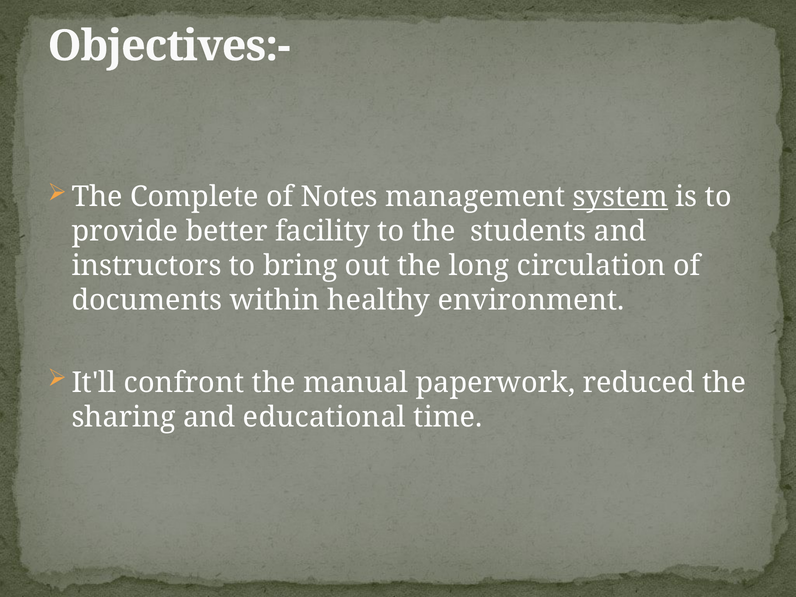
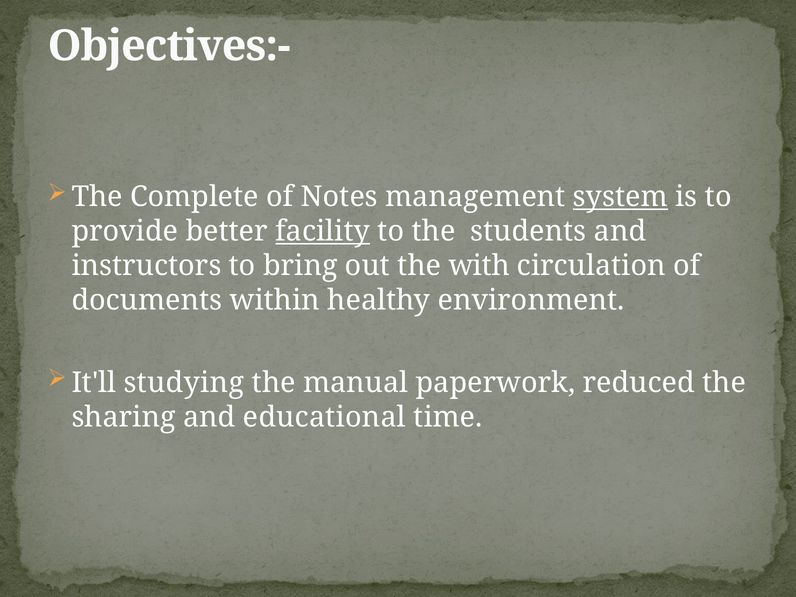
facility underline: none -> present (323, 231)
long: long -> with (479, 266)
confront: confront -> studying (184, 383)
